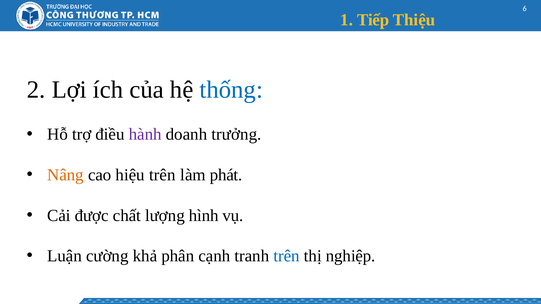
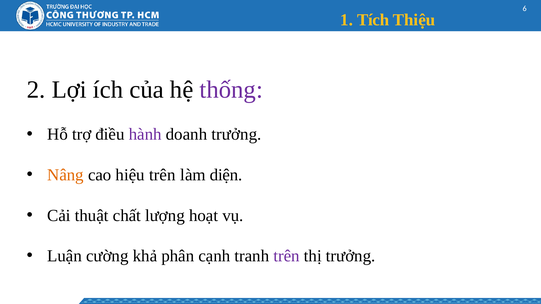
Tiếp: Tiếp -> Tích (373, 20)
thống colour: blue -> purple (231, 90)
phát: phát -> diện (226, 175)
được: được -> thuật (92, 216)
hình: hình -> hoạt (204, 216)
trên colour: blue -> purple (287, 256)
thị nghiệp: nghiệp -> trưởng (351, 256)
